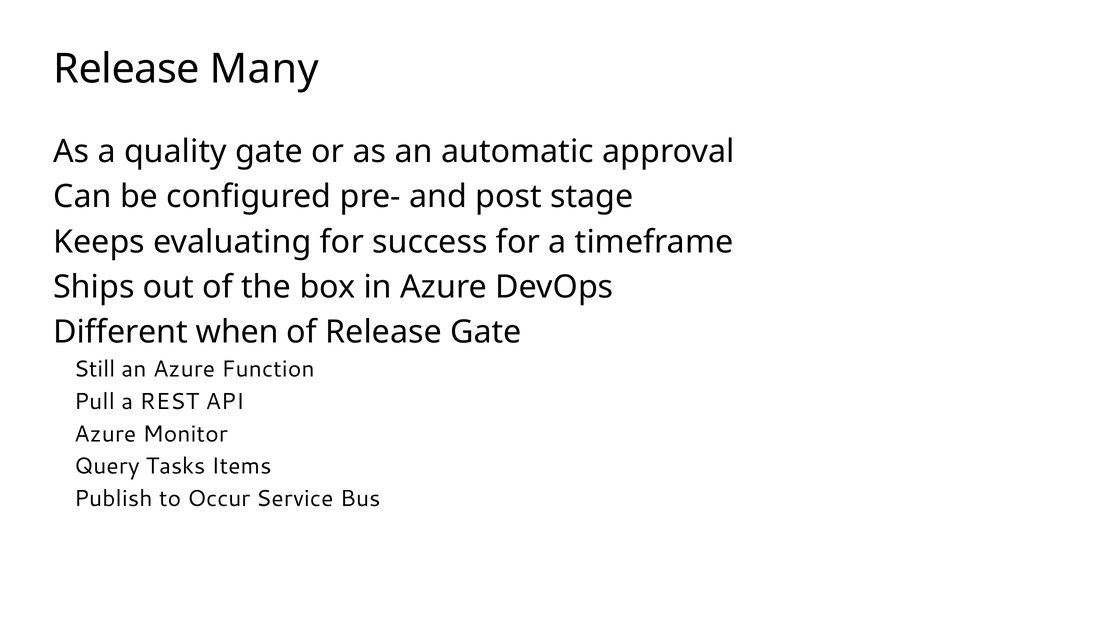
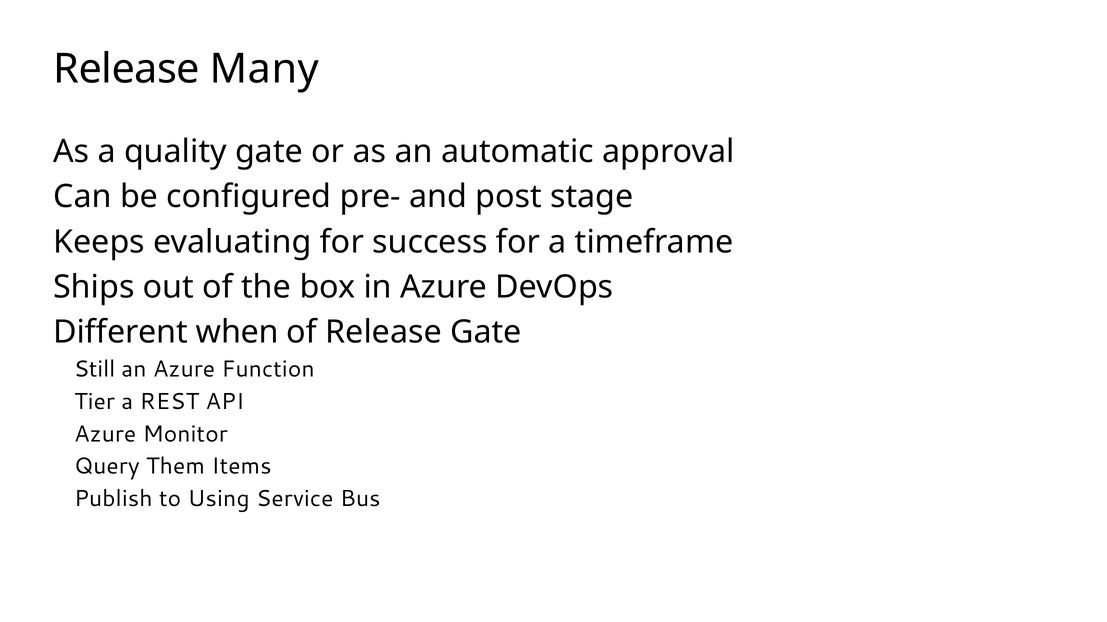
Pull: Pull -> Tier (94, 402)
Tasks: Tasks -> Them (175, 467)
Occur: Occur -> Using (219, 499)
